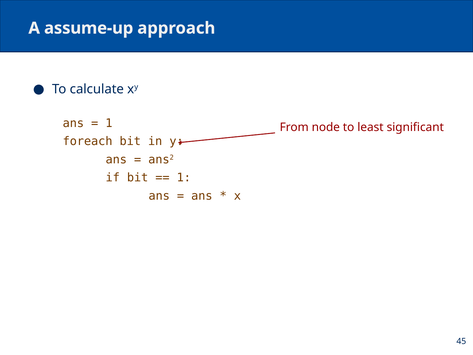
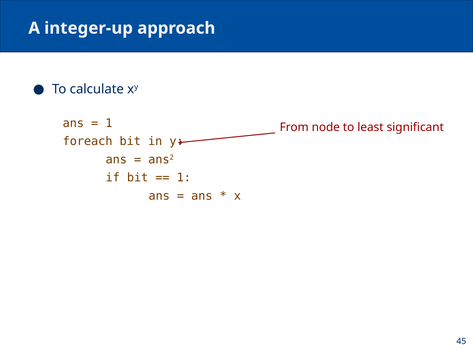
assume-up: assume-up -> integer-up (89, 28)
